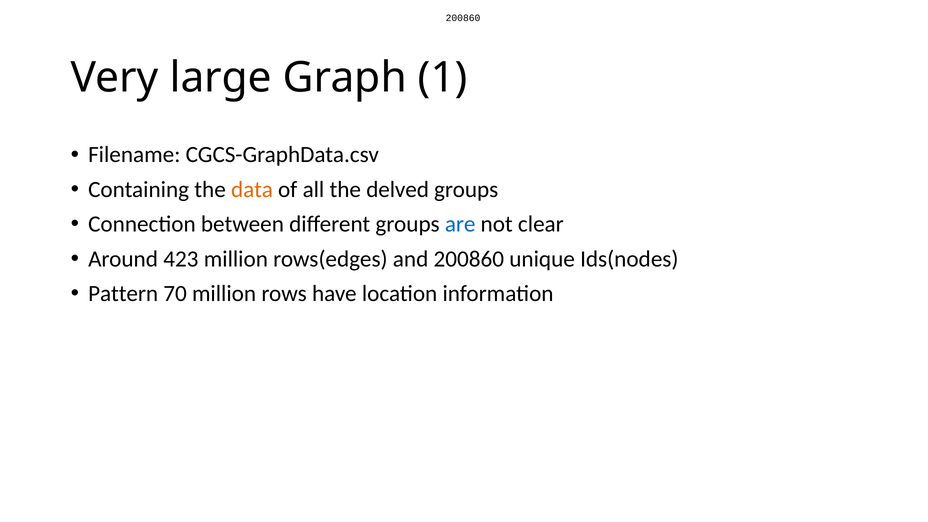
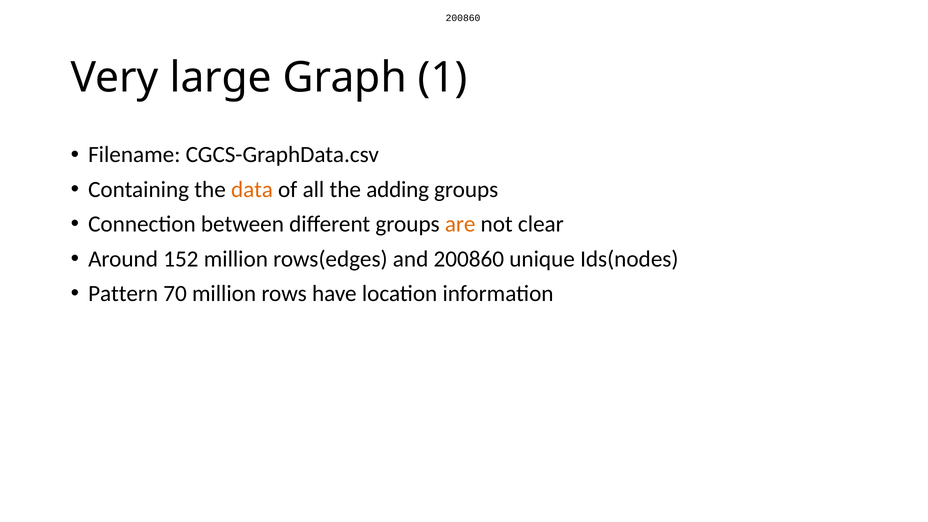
delved: delved -> adding (398, 190)
are colour: blue -> orange (460, 224)
423: 423 -> 152 (181, 259)
